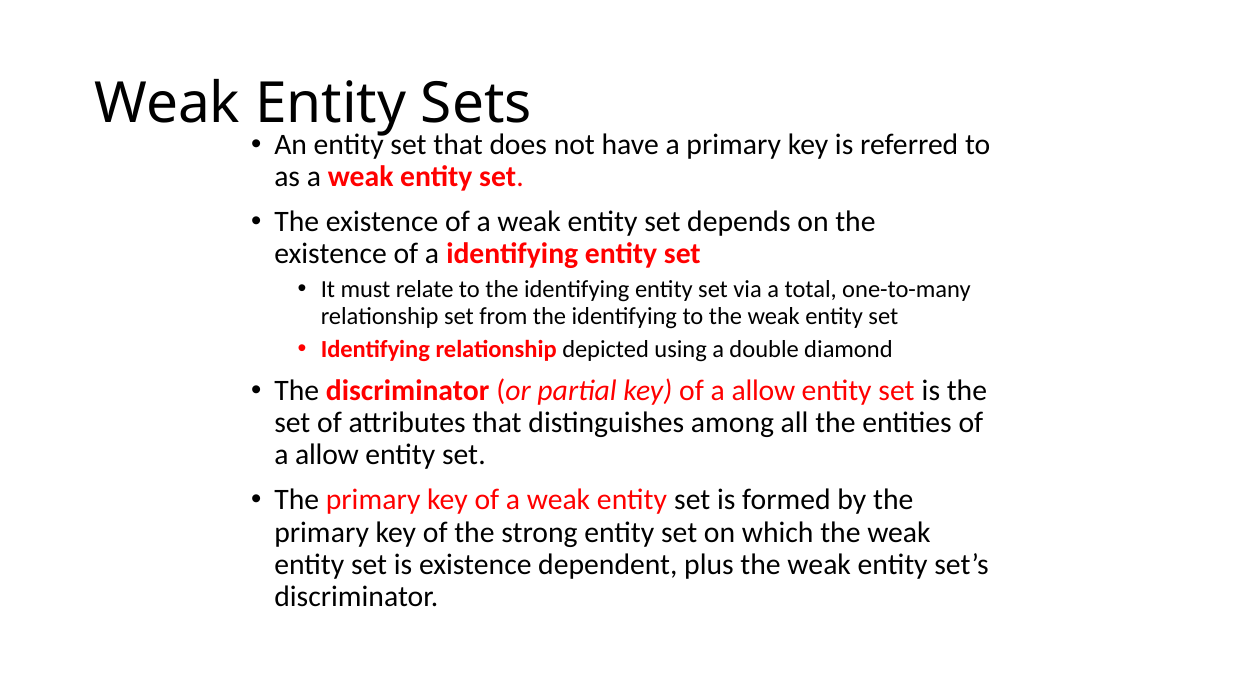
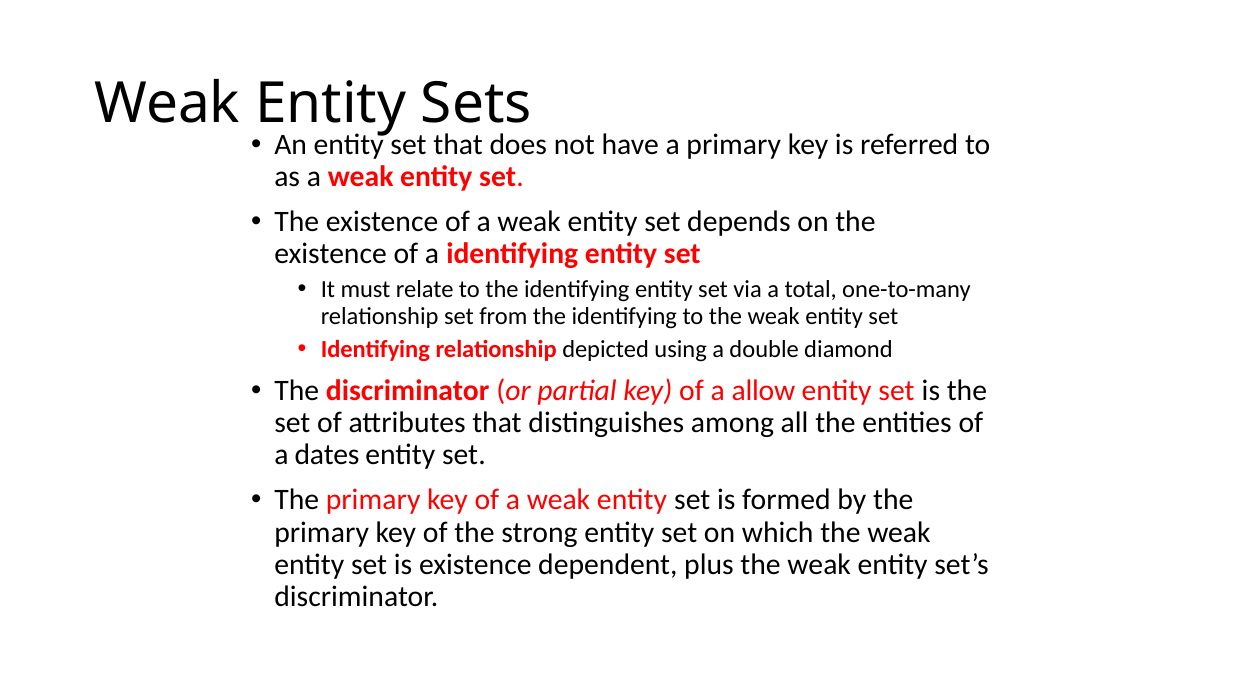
allow: allow -> dates (327, 455)
